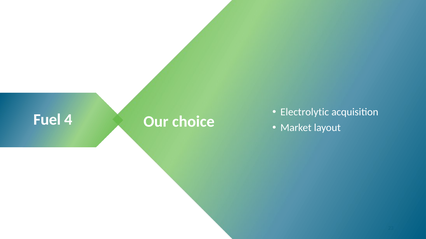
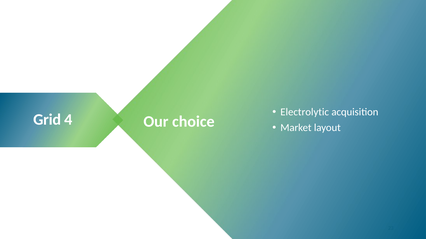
Fuel: Fuel -> Grid (47, 120)
